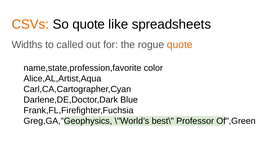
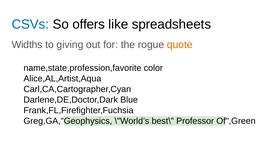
CSVs colour: orange -> blue (30, 24)
So quote: quote -> offers (89, 24)
called: called -> giving (70, 45)
